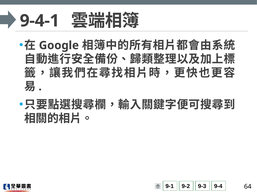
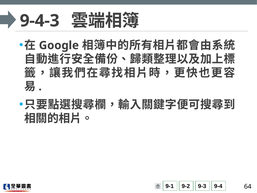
9-4-1: 9-4-1 -> 9-4-3 (40, 21)
